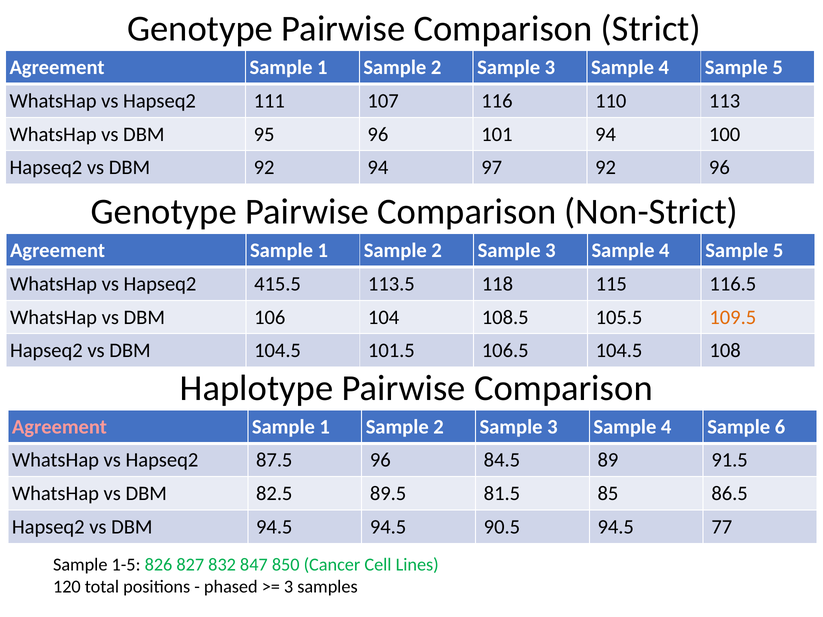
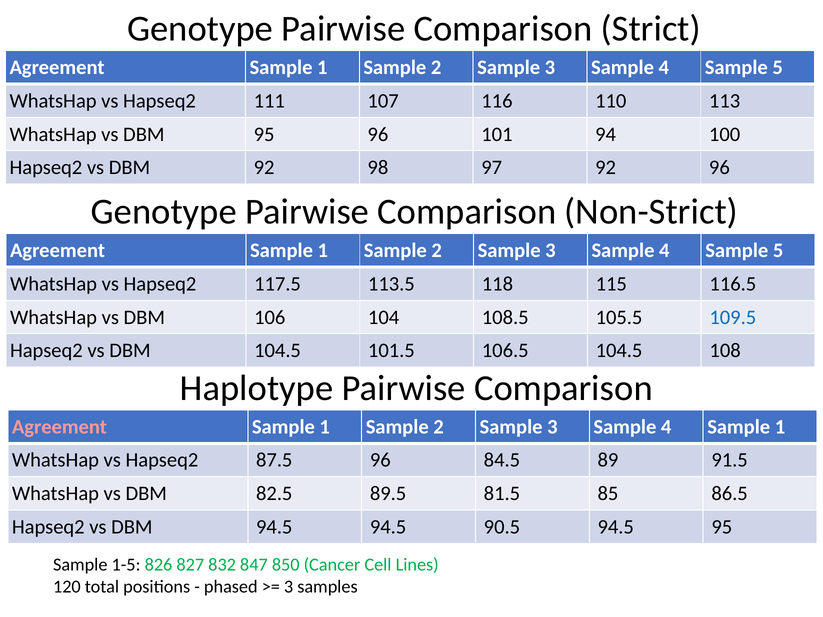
92 94: 94 -> 98 (378, 168)
415.5: 415.5 -> 117.5 (278, 284)
109.5 colour: orange -> blue (733, 317)
4 Sample 6: 6 -> 1 (780, 427)
94.5 77: 77 -> 95 (722, 527)
